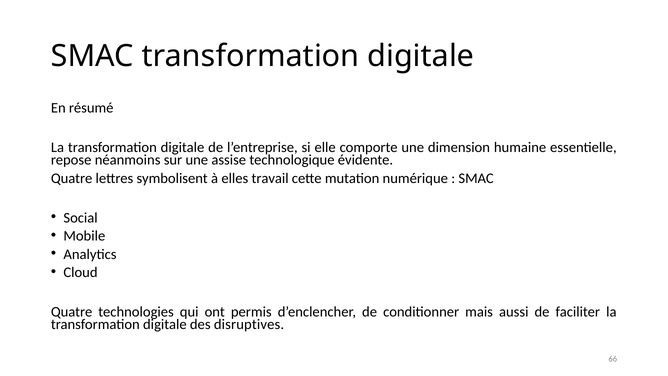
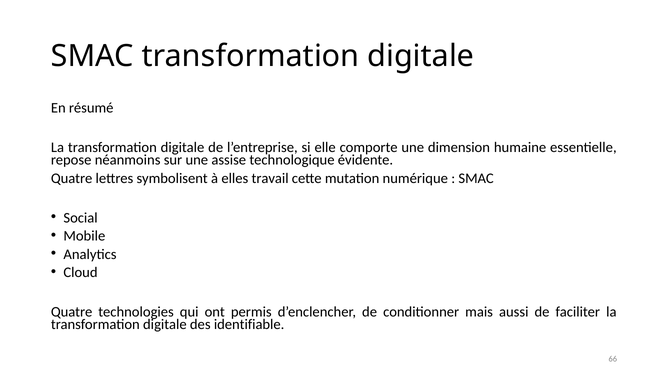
disruptives: disruptives -> identifiable (249, 324)
